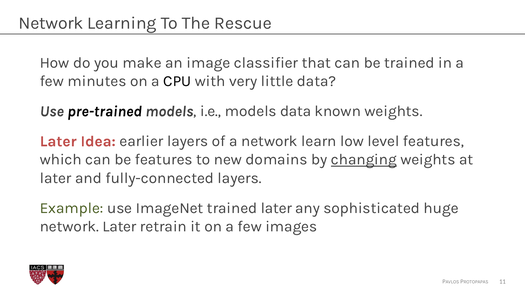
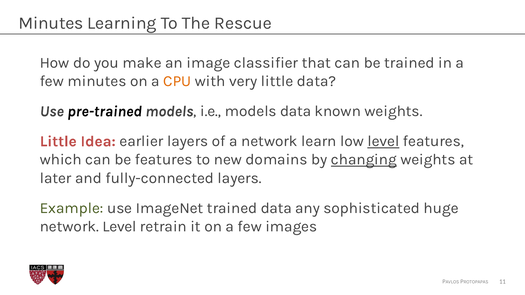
Network: Network -> Minutes (51, 23)
CPU colour: black -> orange (177, 81)
Later: Later -> Little (58, 141)
level underline: none -> present (383, 141)
trained later: later -> data (276, 208)
network Later: Later -> Level (119, 227)
